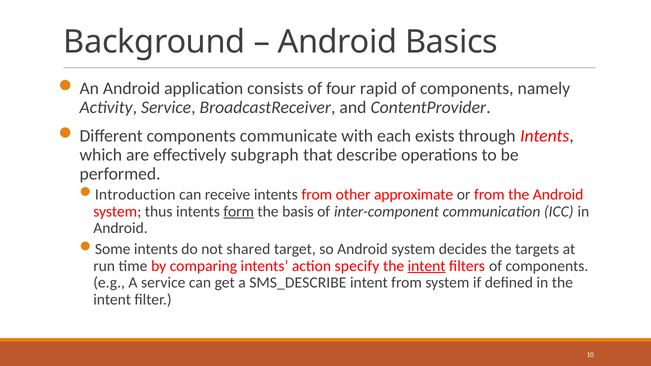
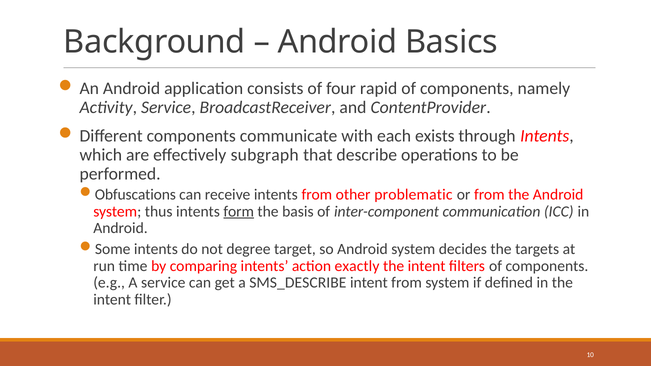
Introduction: Introduction -> Obfuscations (135, 195)
approximate: approximate -> problematic (413, 195)
shared: shared -> degree (249, 249)
specify: specify -> exactly (357, 266)
intent underline: present -> none (427, 266)
